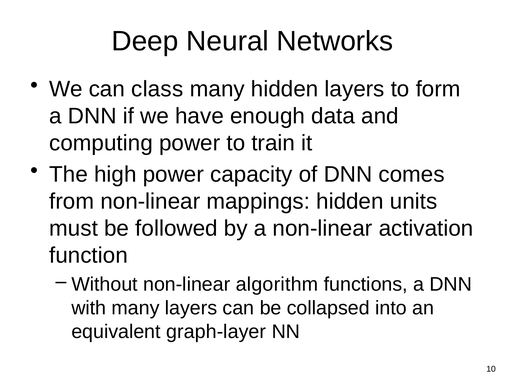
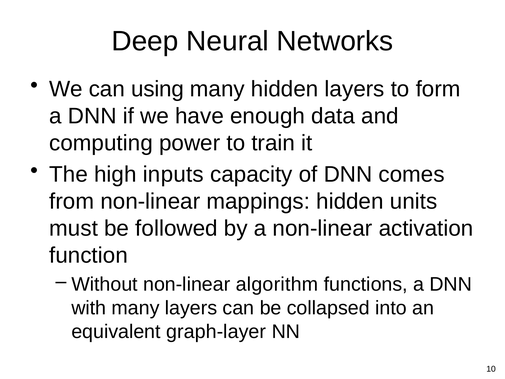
class: class -> using (158, 89)
high power: power -> inputs (173, 174)
